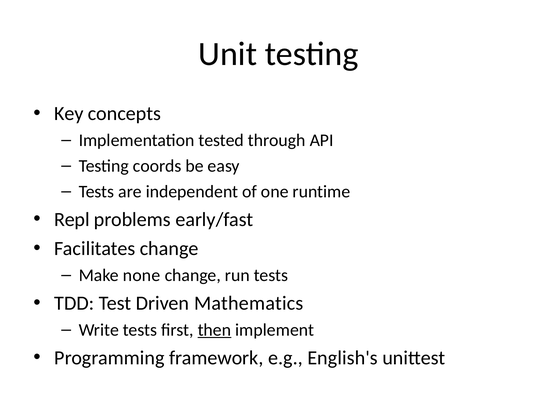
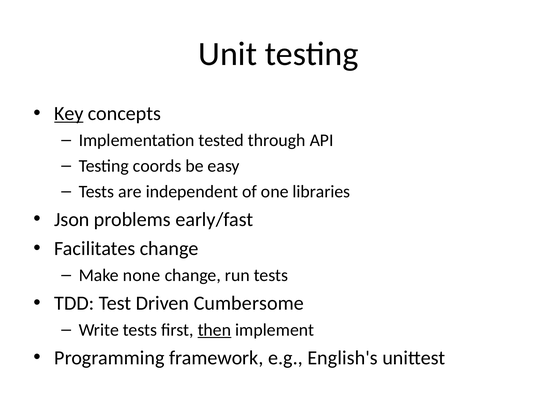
Key underline: none -> present (69, 114)
runtime: runtime -> libraries (321, 192)
Repl: Repl -> Json (72, 220)
Mathematics: Mathematics -> Cumbersome (249, 304)
